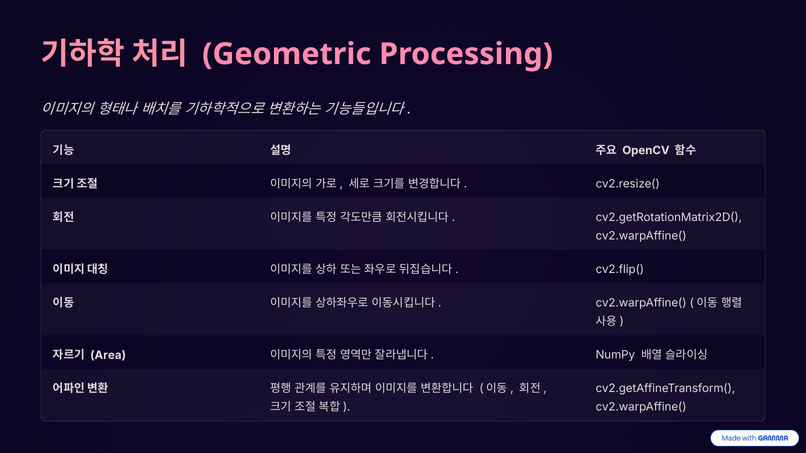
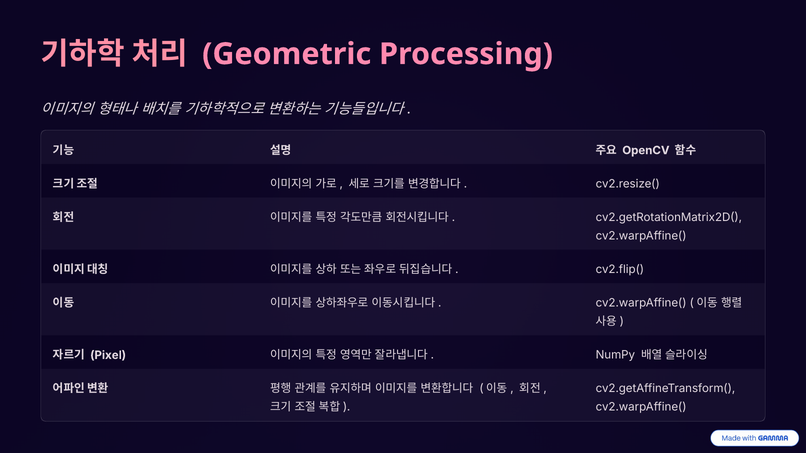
Area: Area -> Pixel (108, 355)
